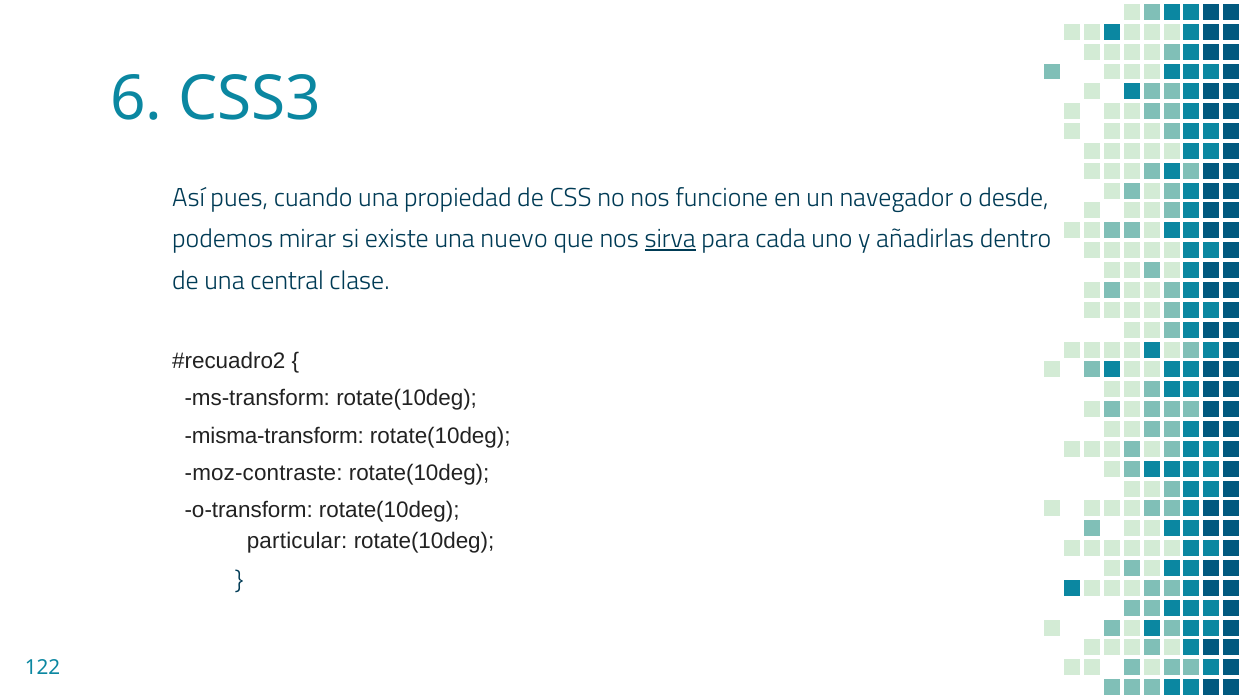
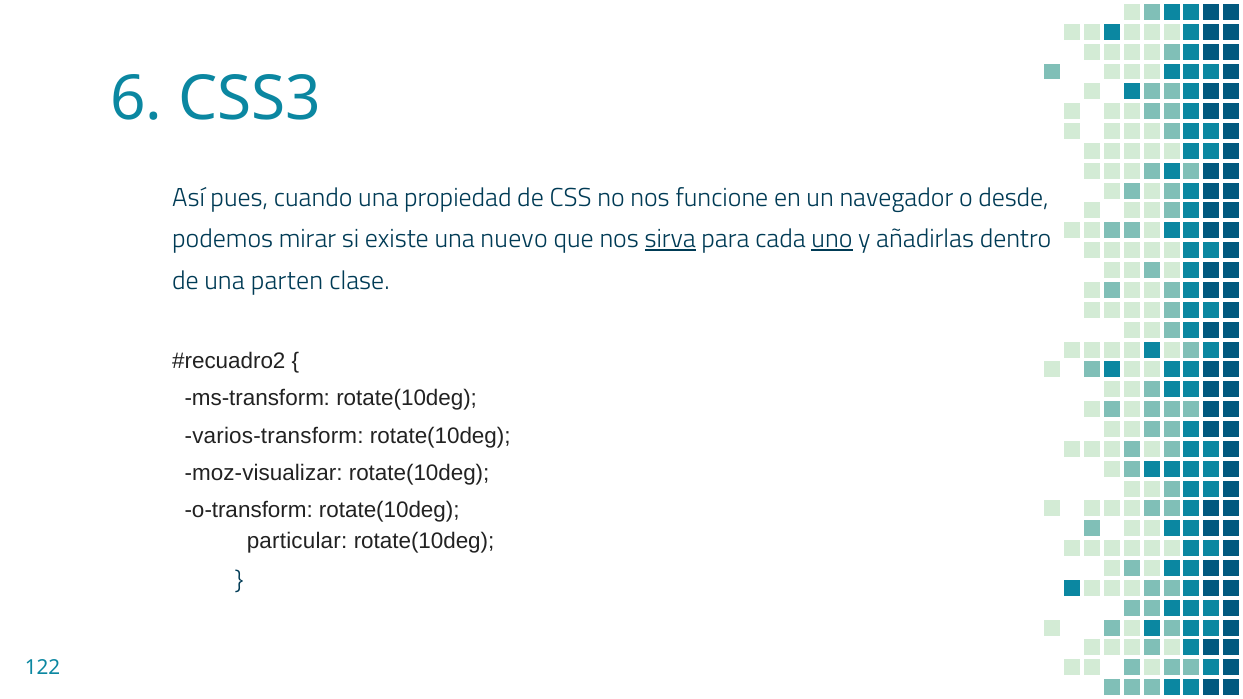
uno underline: none -> present (832, 239)
central: central -> parten (287, 281)
misma-transform: misma-transform -> varios-transform (274, 436)
moz-contraste: moz-contraste -> moz-visualizar (264, 473)
